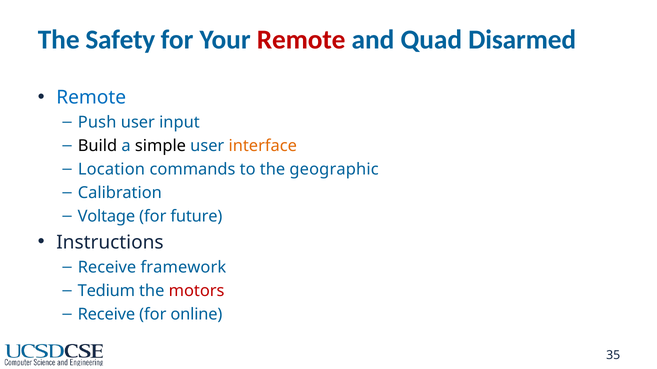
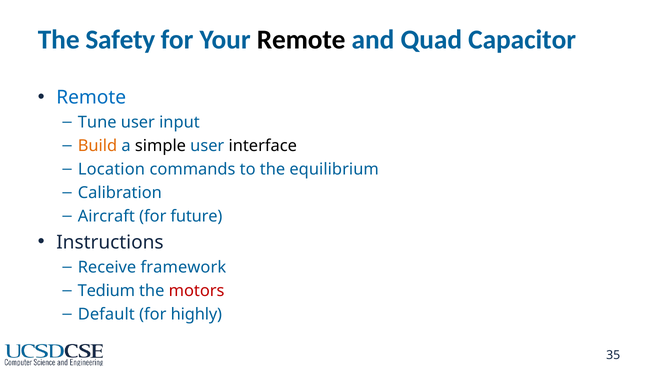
Remote colour: red -> black (301, 40)
Disarmed: Disarmed -> Capacitor (522, 40)
Push: Push -> Tune (97, 122)
Build colour: black -> orange (97, 146)
interface colour: orange -> black (263, 146)
geographic: geographic -> equilibrium (334, 170)
Voltage: Voltage -> Aircraft (106, 217)
Receive: Receive -> Default (106, 315)
online: online -> highly (196, 315)
